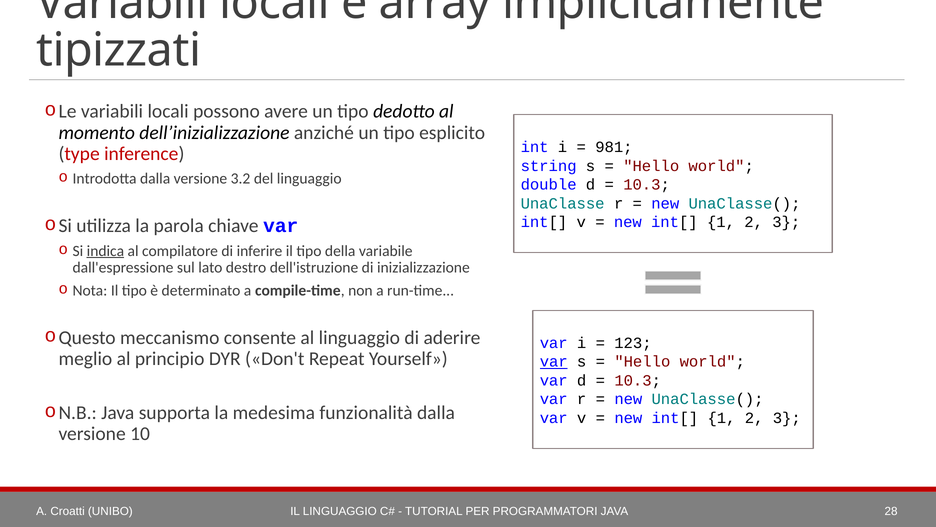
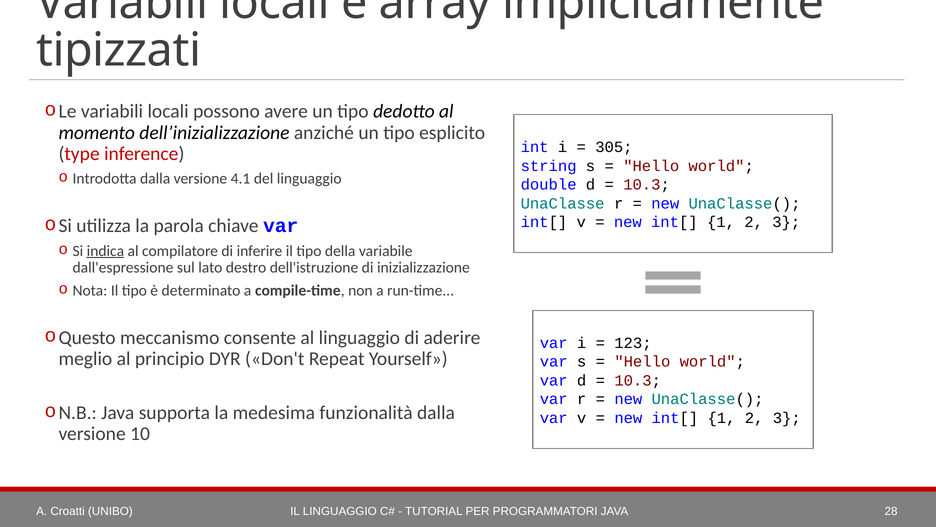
981: 981 -> 305 (614, 147)
3.2: 3.2 -> 4.1 (241, 178)
var underline: present -> none (554, 361)
